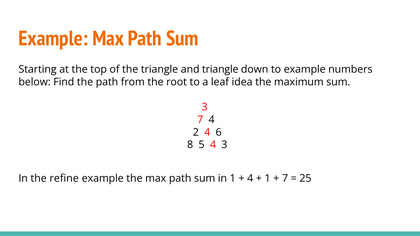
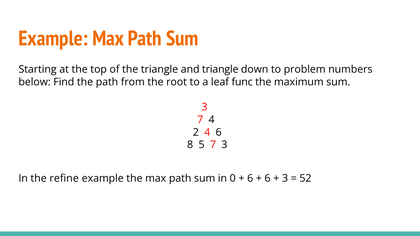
to example: example -> problem (305, 69)
idea: idea -> func (242, 82)
5 4: 4 -> 7 (213, 145)
in 1: 1 -> 0 (233, 179)
4: 4 -> 6 (250, 179)
1: 1 -> 6 (268, 179)
7: 7 -> 3 (285, 179)
25: 25 -> 52 (305, 179)
